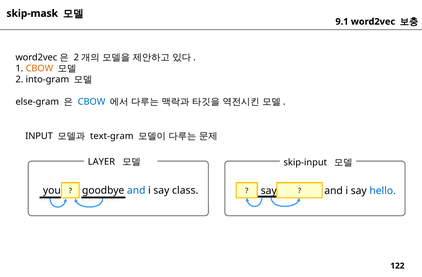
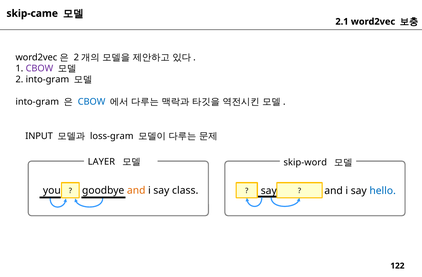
skip-mask: skip-mask -> skip-came (32, 13)
9.1: 9.1 -> 2.1 (342, 22)
CBOW colour: orange -> purple (39, 68)
else-gram: else-gram -> into-gram (37, 102)
text-gram: text-gram -> loss-gram (112, 136)
skip-input: skip-input -> skip-word (305, 162)
and colour: blue -> orange (136, 190)
